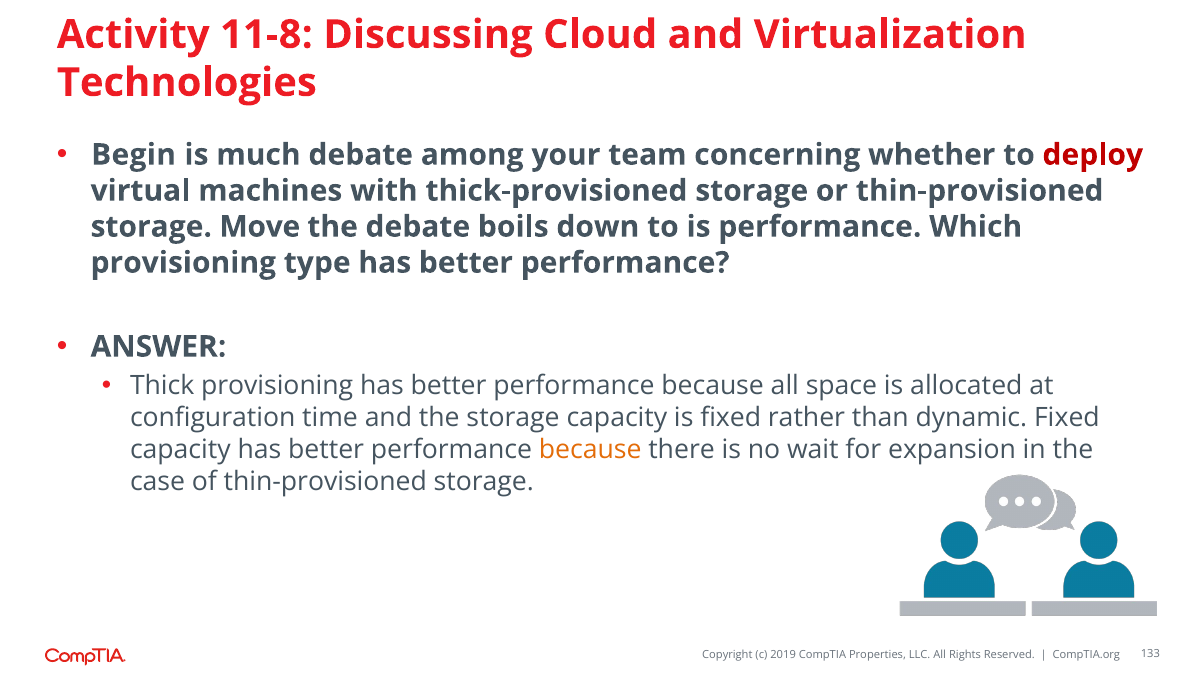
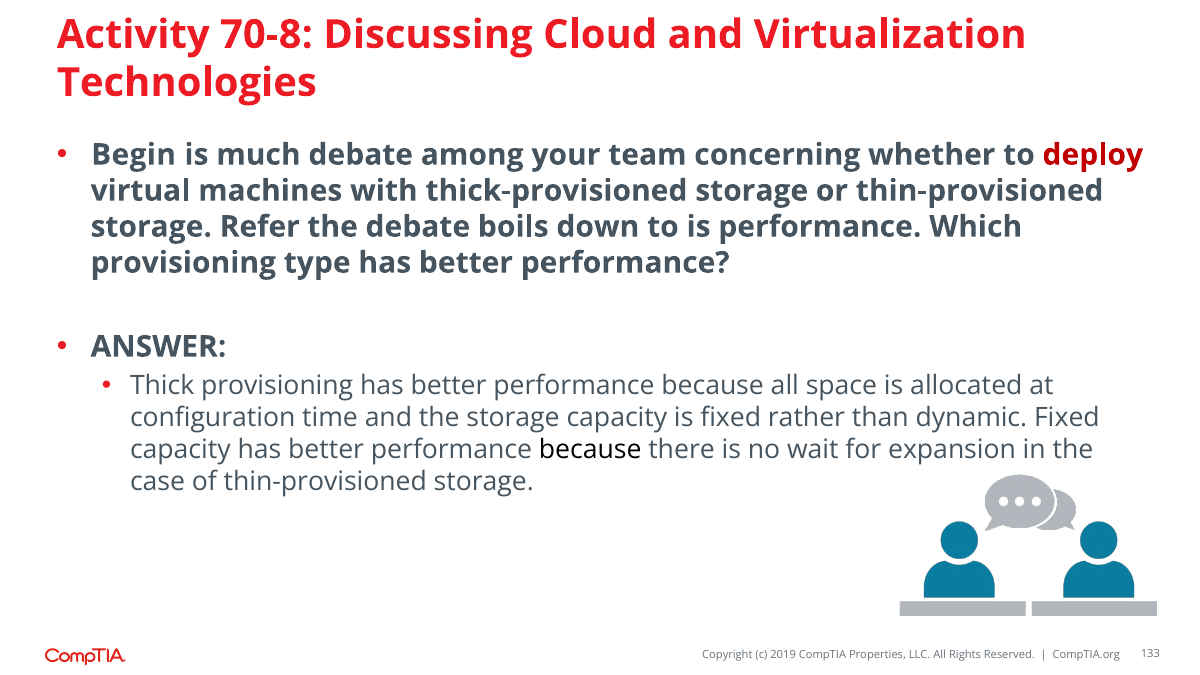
11-8: 11-8 -> 70-8 (266, 35)
Move: Move -> Refer (260, 227)
because colour: orange -> black (590, 450)
